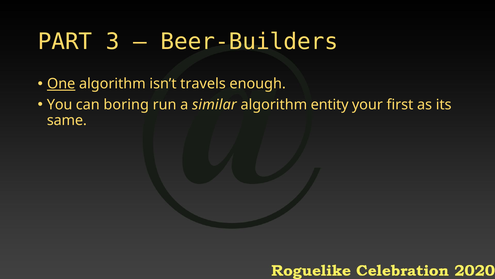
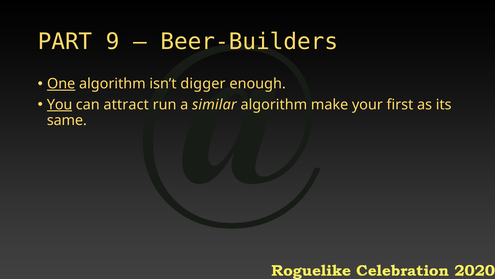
3: 3 -> 9 (113, 42)
travels: travels -> digger (203, 84)
You underline: none -> present (60, 104)
boring: boring -> attract (126, 104)
entity: entity -> make (330, 104)
